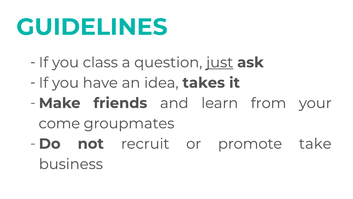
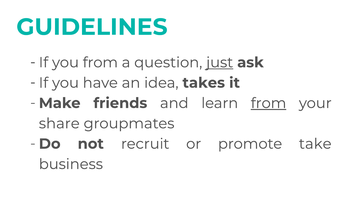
you class: class -> from (100, 62)
from underline: none -> present (269, 103)
come: come -> share (59, 123)
